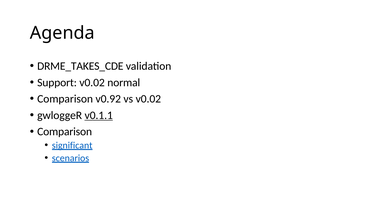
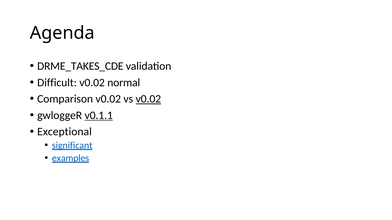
Support: Support -> Difficult (57, 83)
Comparison v0.92: v0.92 -> v0.02 (108, 99)
v0.02 underline: none -> present (148, 99)
Comparison: Comparison -> Exceptional (65, 132)
scenarios: scenarios -> examples (71, 158)
